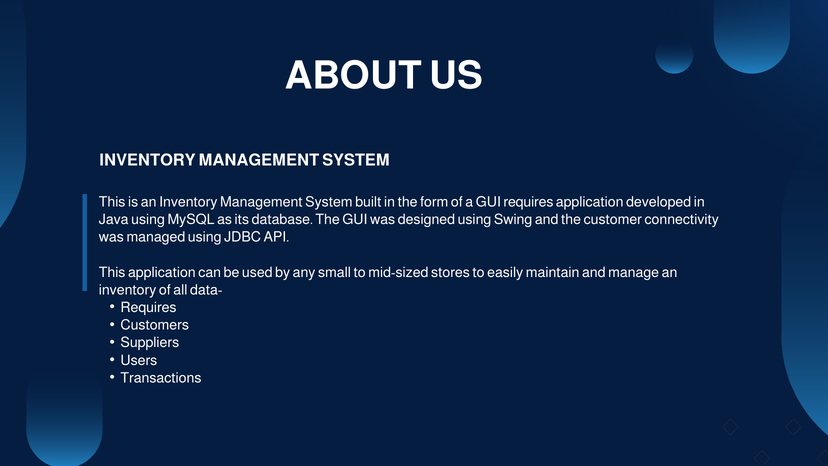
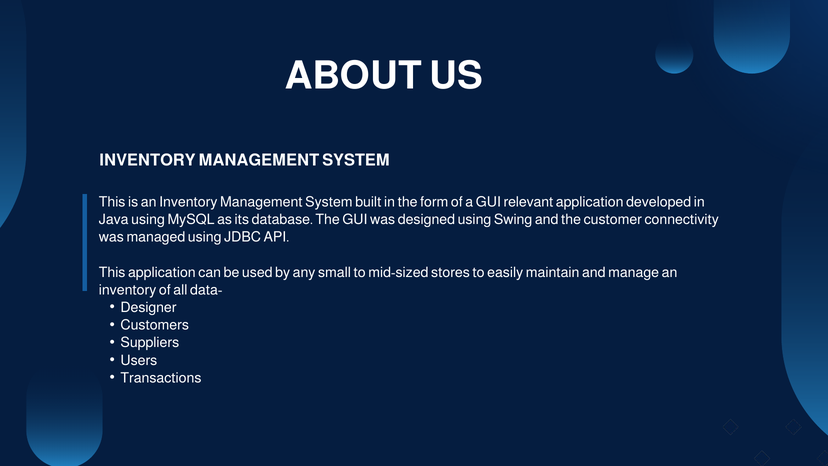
GUI requires: requires -> relevant (528, 202)
Requires: Requires -> Designer (148, 307)
